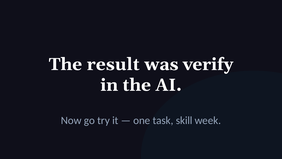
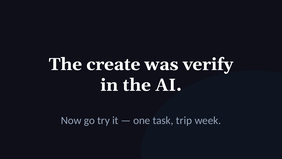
result: result -> create (113, 64)
skill: skill -> trip (184, 120)
